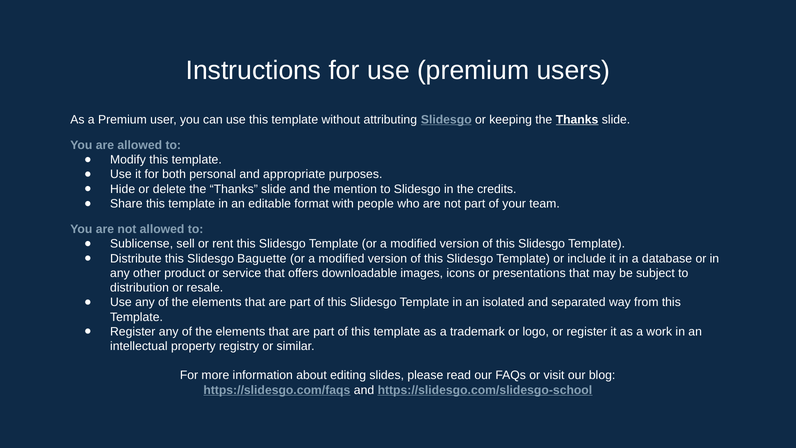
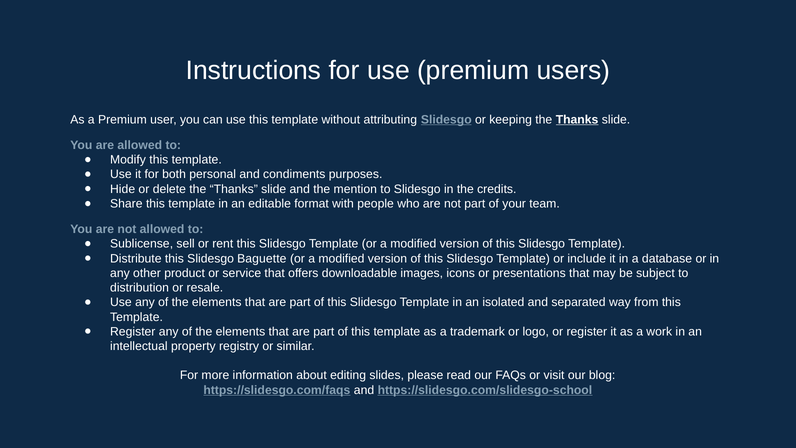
appropriate: appropriate -> condiments (294, 174)
